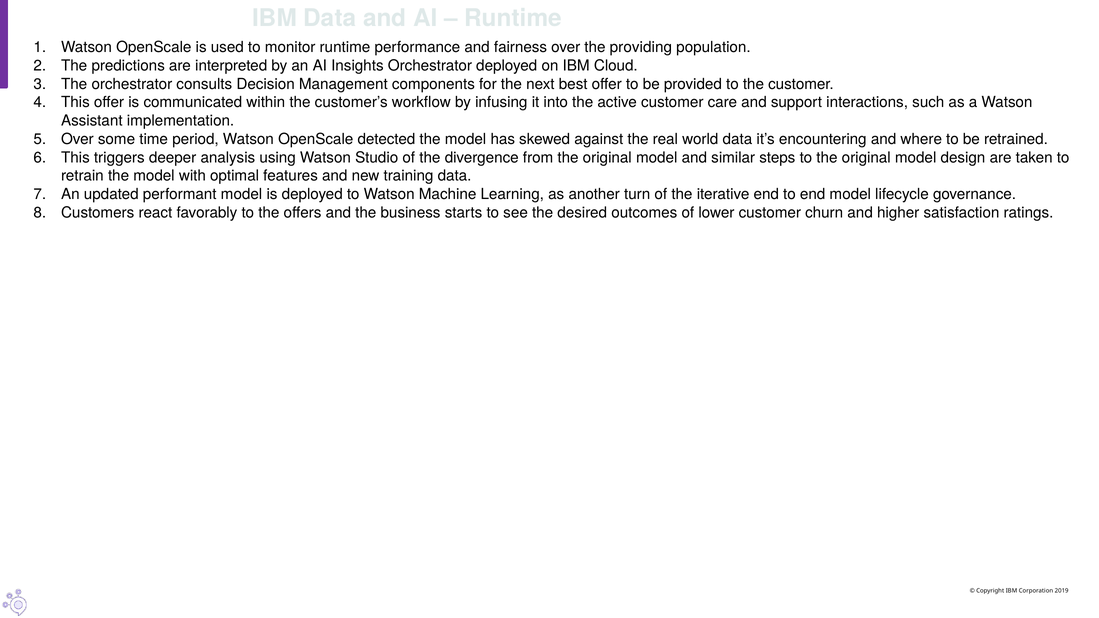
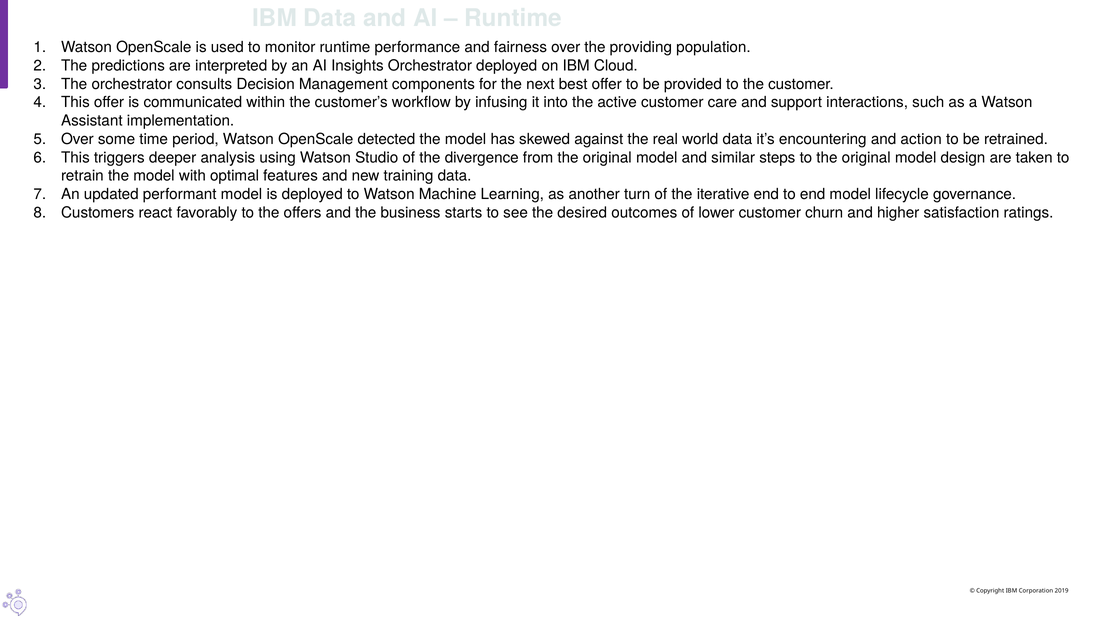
where: where -> action (921, 139)
